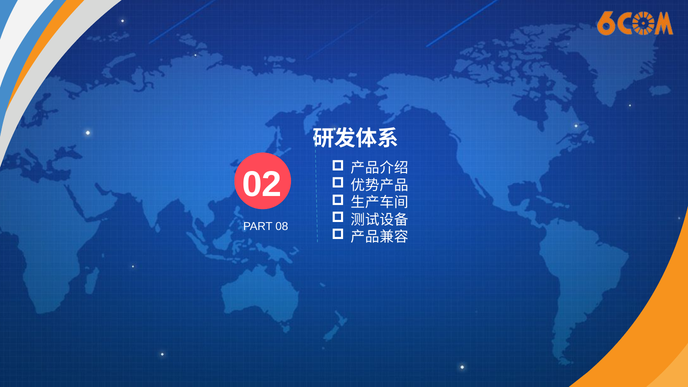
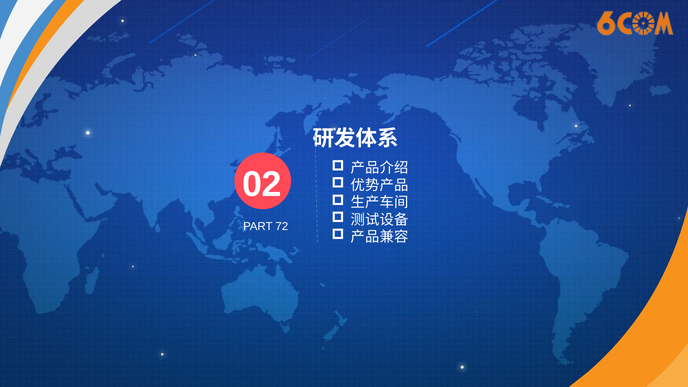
08: 08 -> 72 (282, 227)
